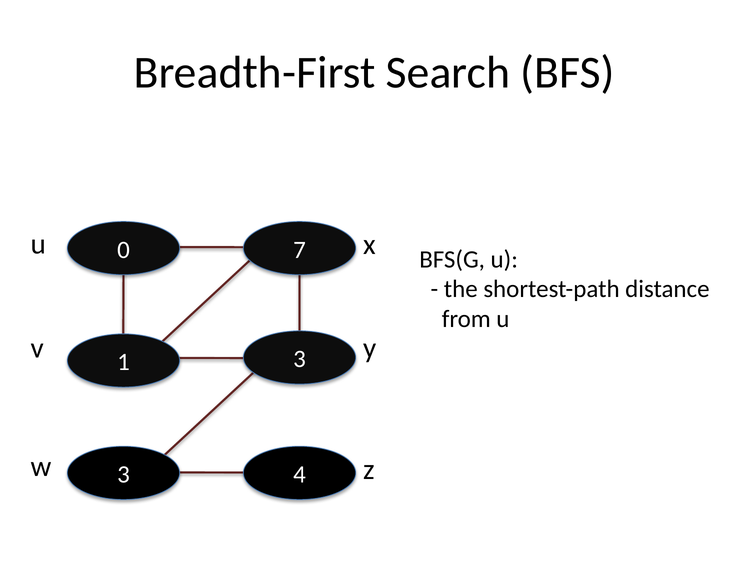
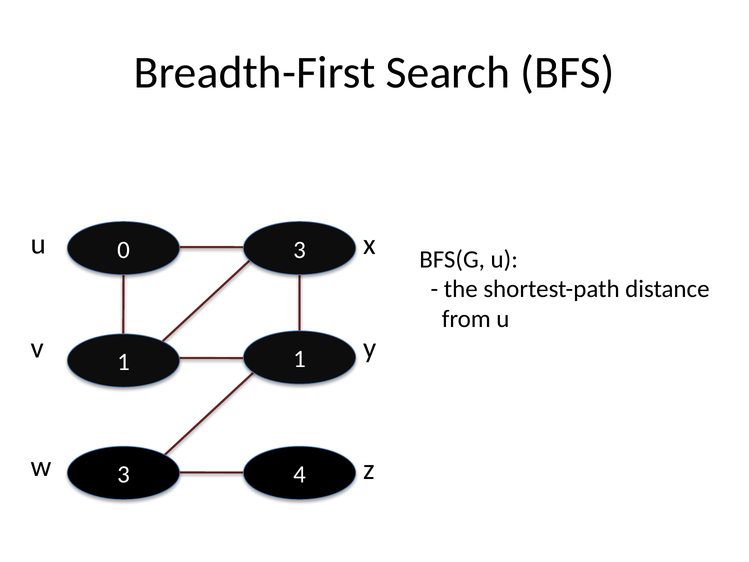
u 7: 7 -> 3 (300, 250)
v 3: 3 -> 1 (300, 359)
